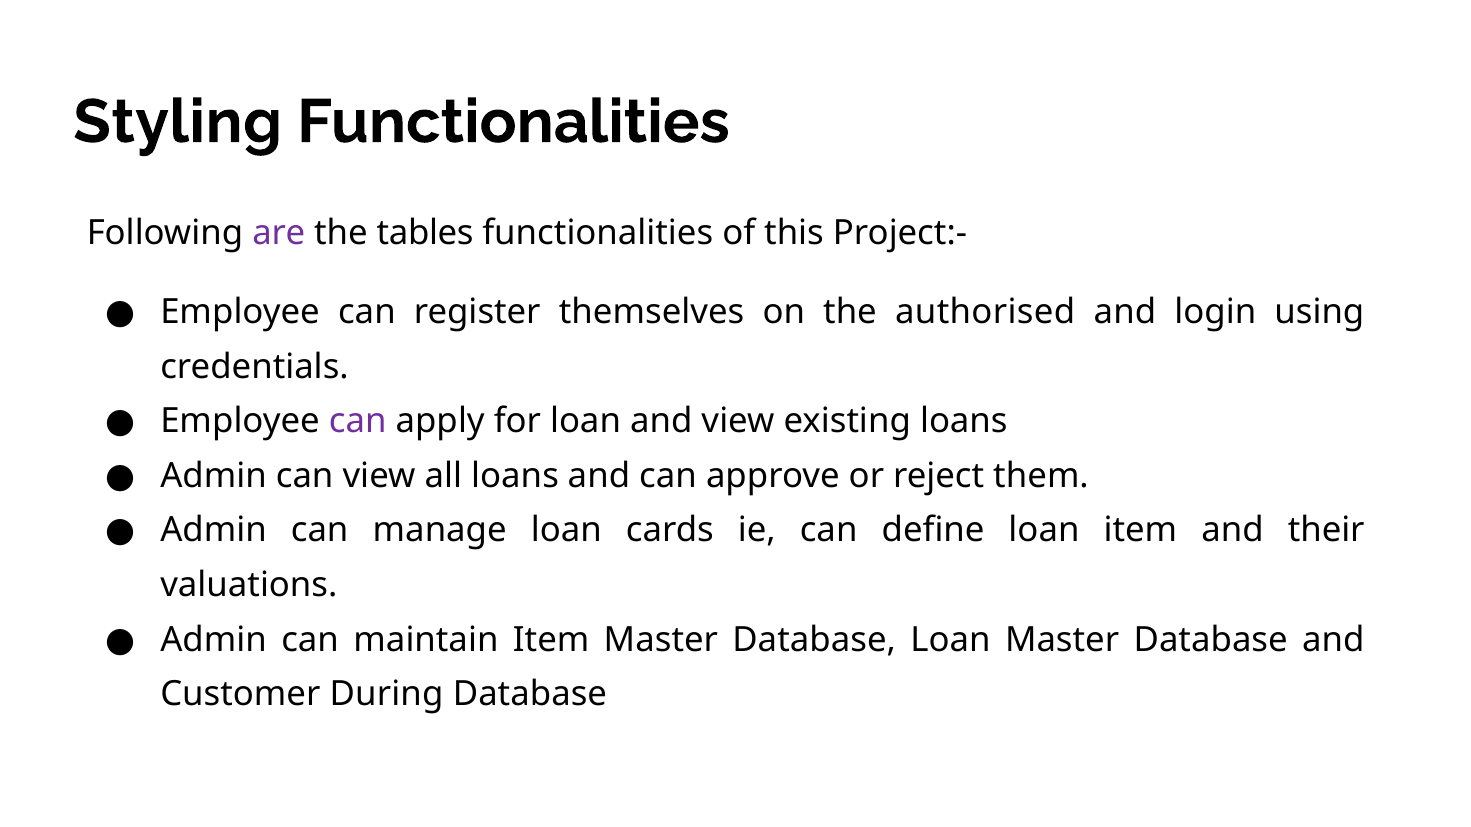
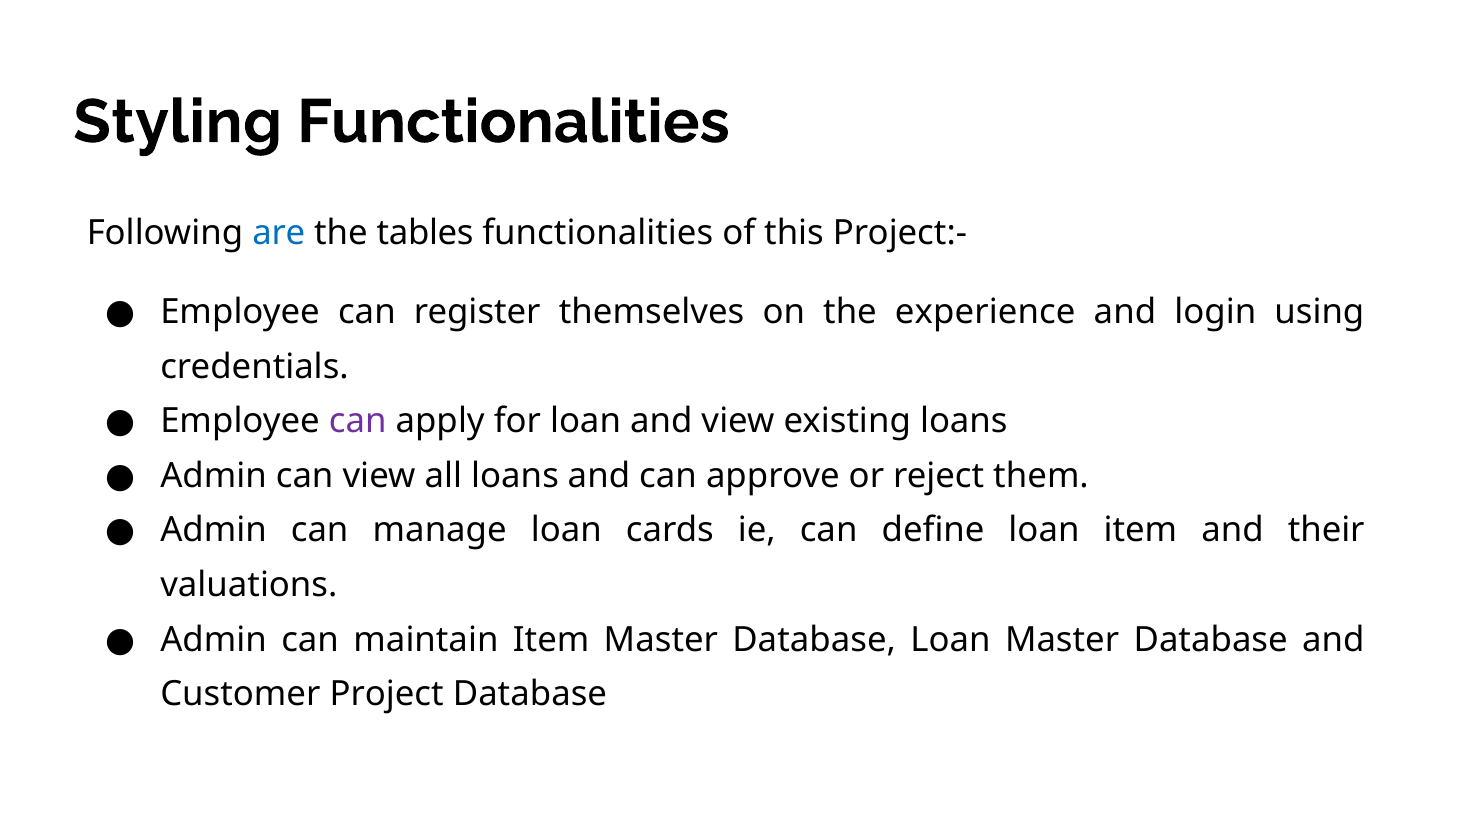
are colour: purple -> blue (279, 233)
authorised: authorised -> experience (985, 312)
During: During -> Project (387, 695)
